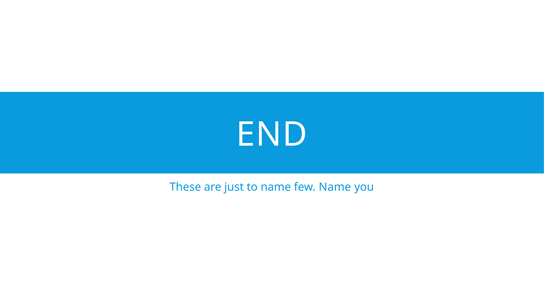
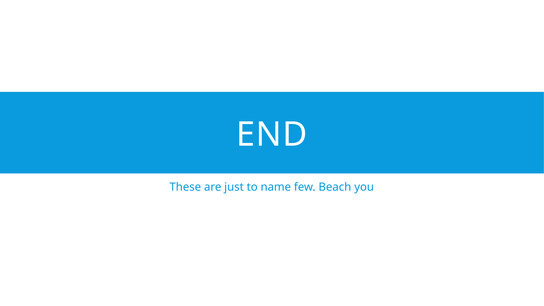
few Name: Name -> Beach (335, 187)
